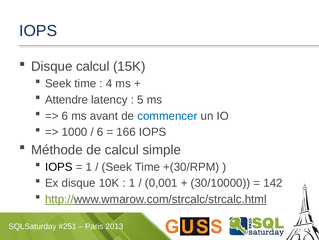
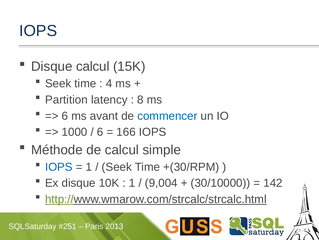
Attendre: Attendre -> Partition (66, 99)
5: 5 -> 8 (140, 99)
IOPS colour: black -> blue (59, 166)
0,001: 0,001 -> 9,004 (161, 183)
